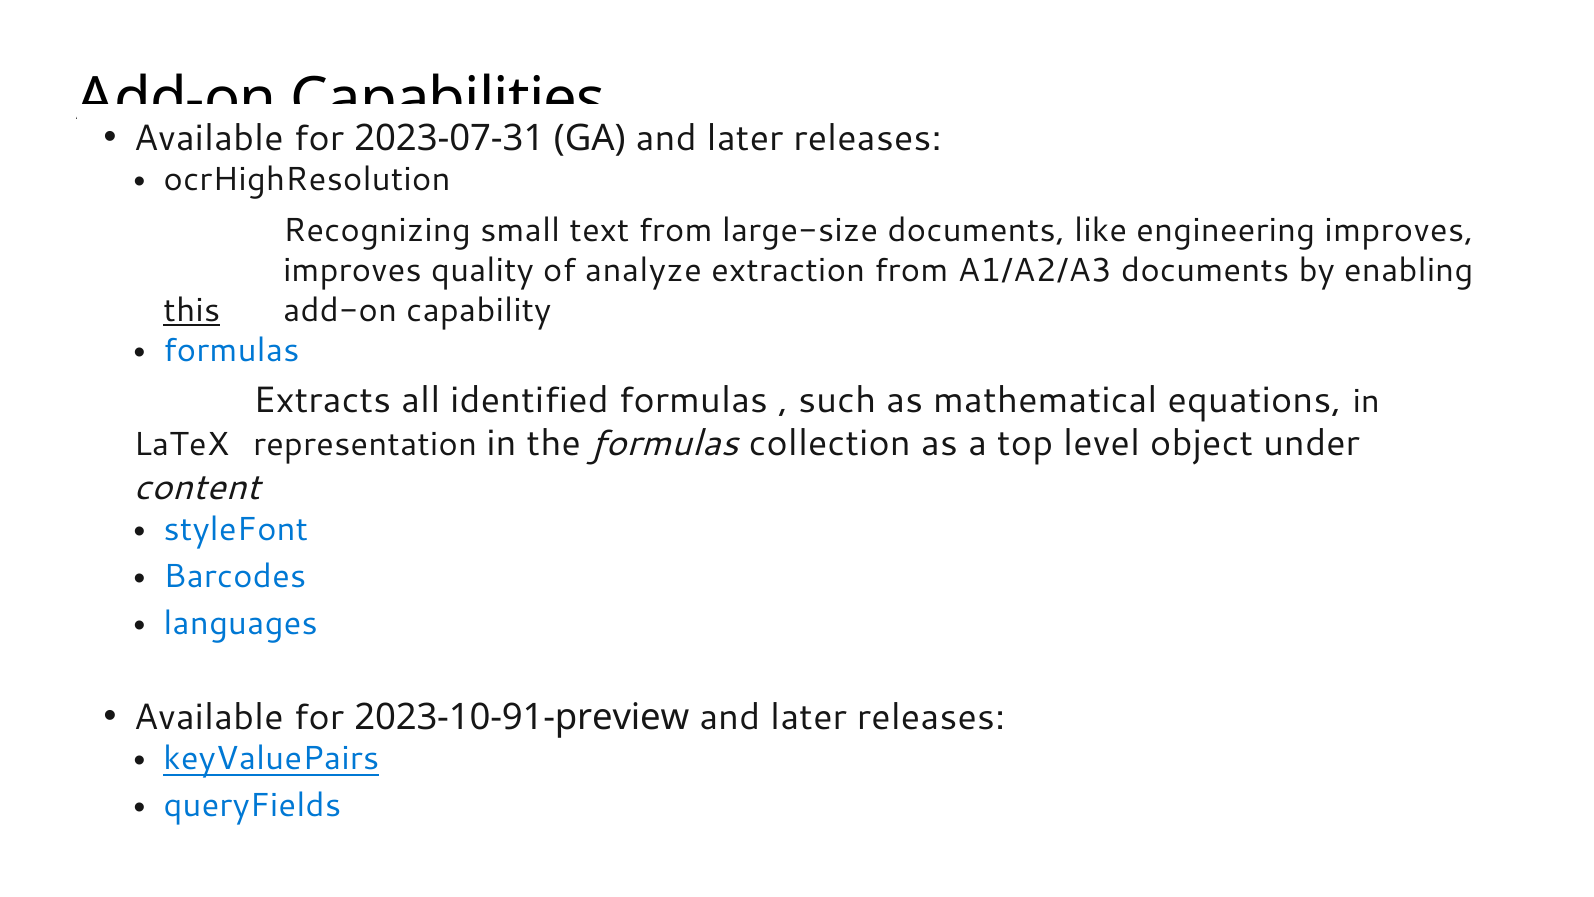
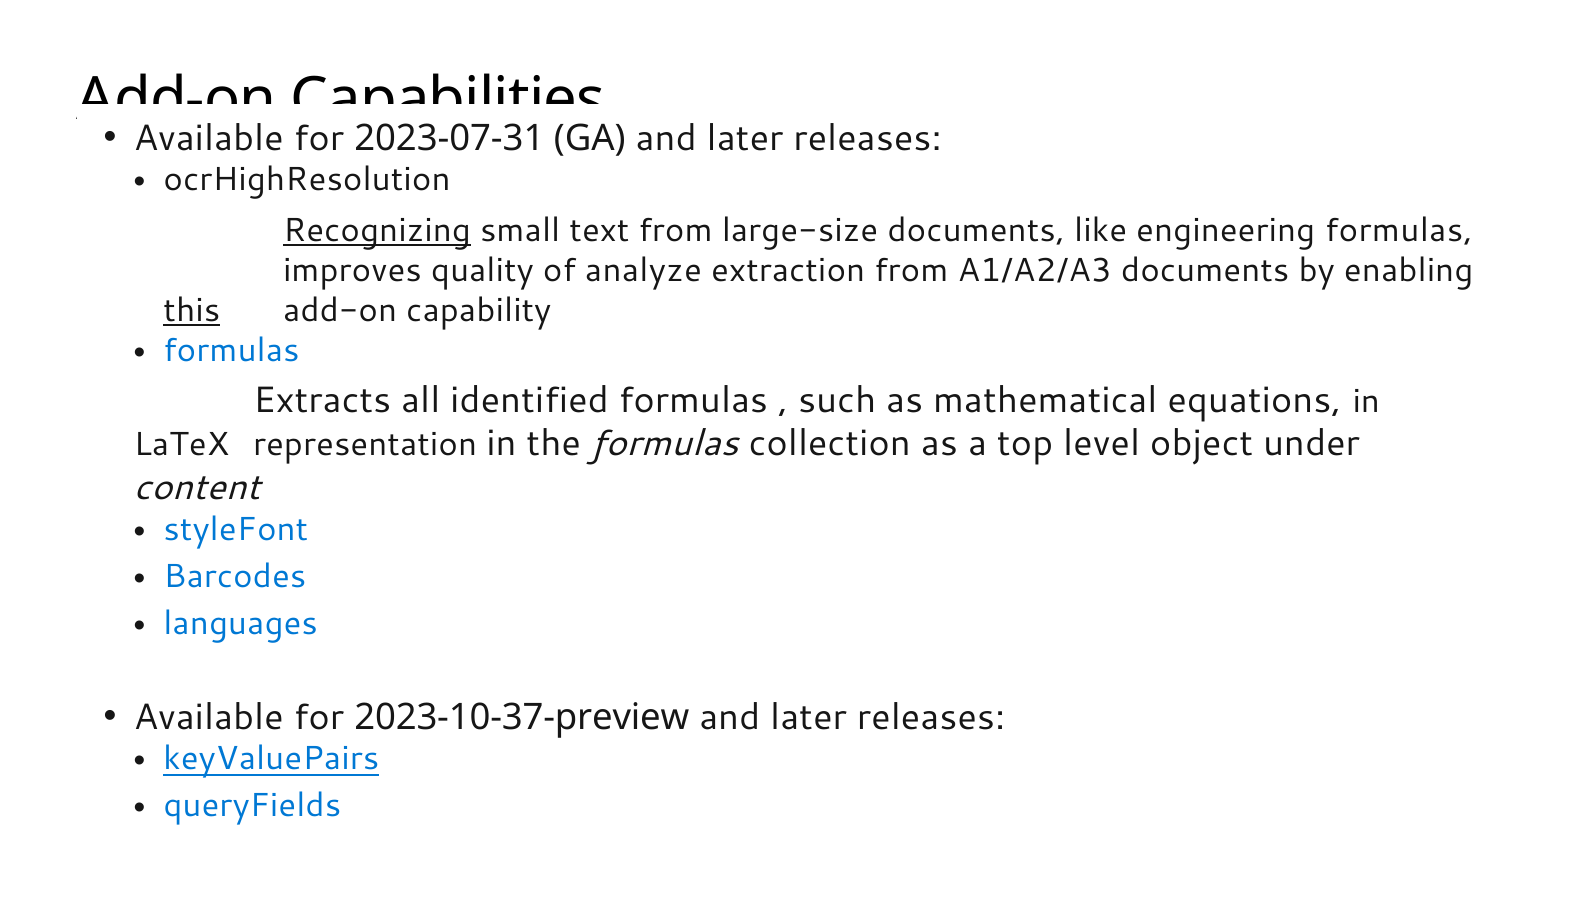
Recognizing underline: none -> present (377, 230)
engineering improves: improves -> formulas (1399, 230)
2023-10-91-preview: 2023-10-91-preview -> 2023-10-37-preview (522, 717)
